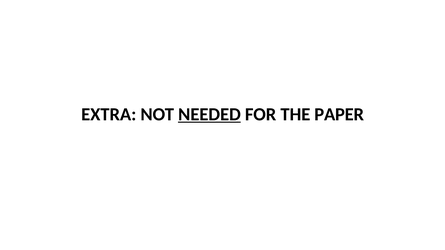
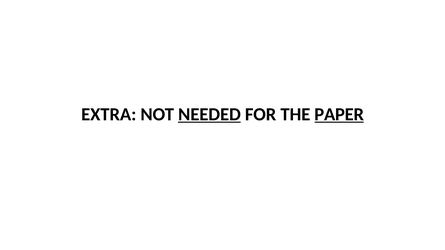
PAPER underline: none -> present (339, 114)
